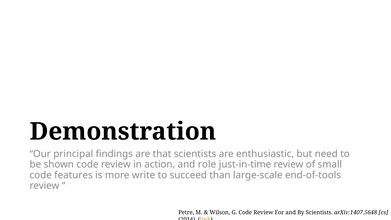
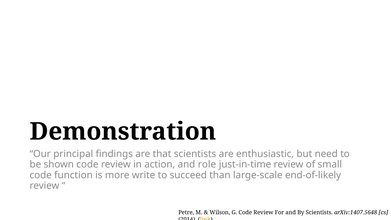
features: features -> function (73, 175)
end-of-tools: end-of-tools -> end-of-likely (313, 175)
